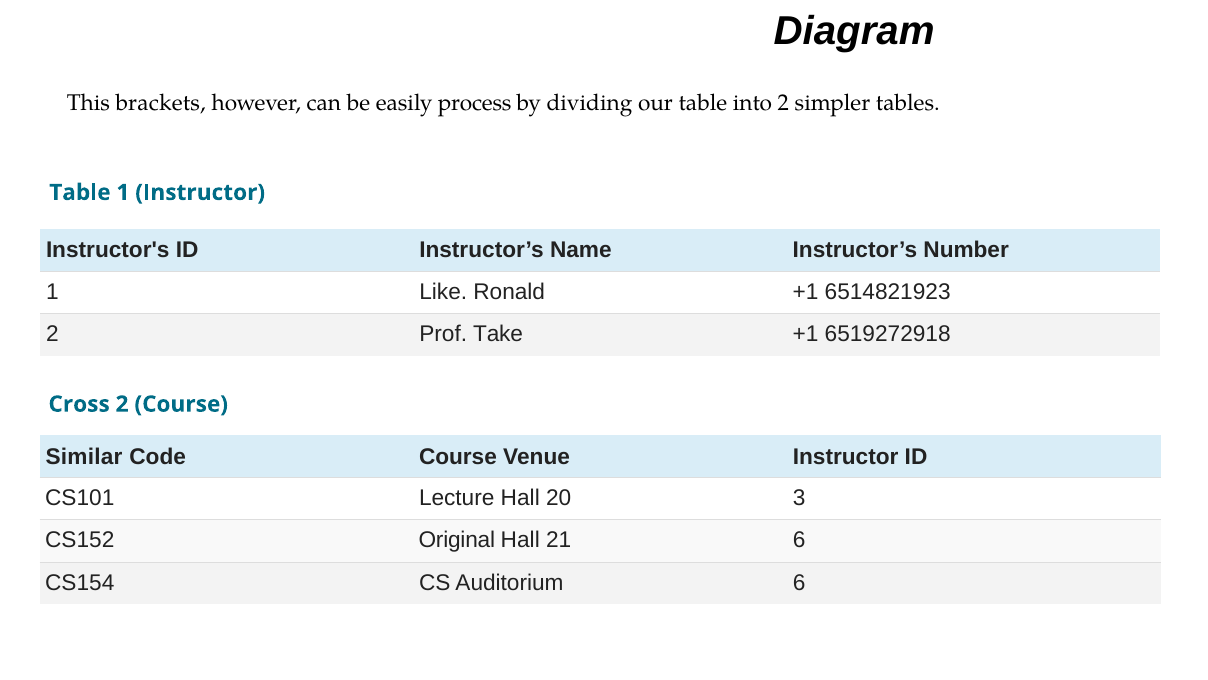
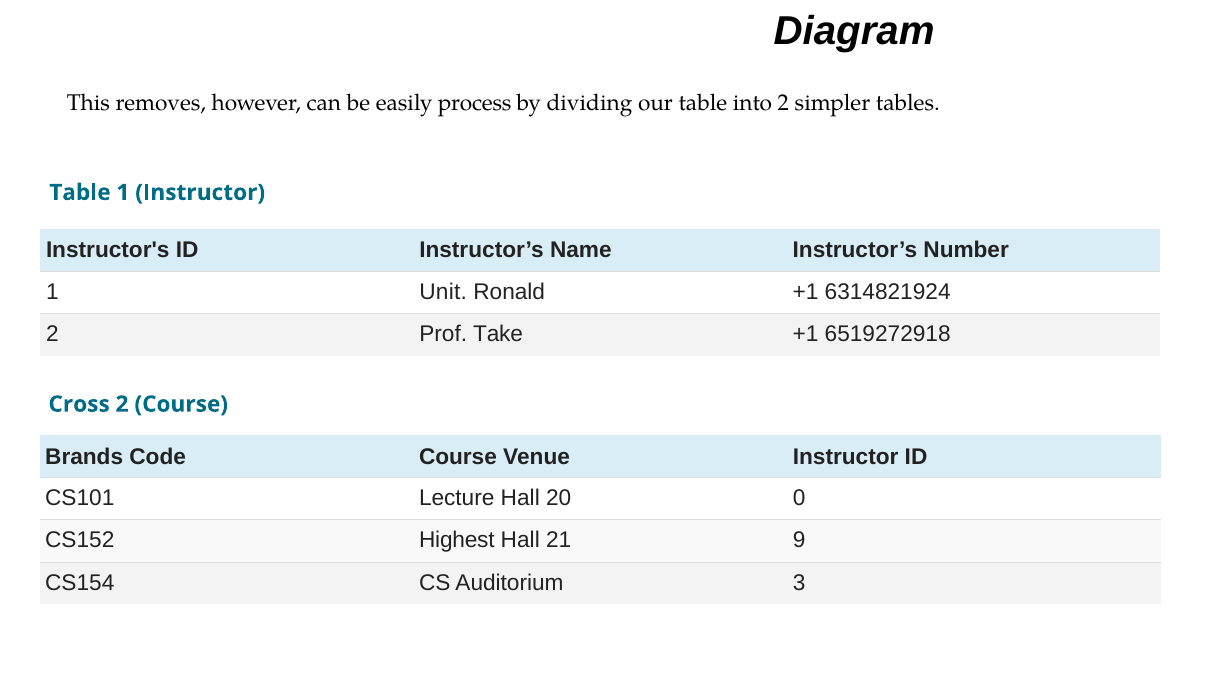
brackets: brackets -> removes (161, 103)
Like: Like -> Unit (443, 292)
6514821923: 6514821923 -> 6314821924 (888, 292)
Similar: Similar -> Brands (84, 456)
3: 3 -> 0 (799, 498)
Original: Original -> Highest (457, 540)
21 6: 6 -> 9 (799, 540)
Auditorium 6: 6 -> 3 (799, 582)
